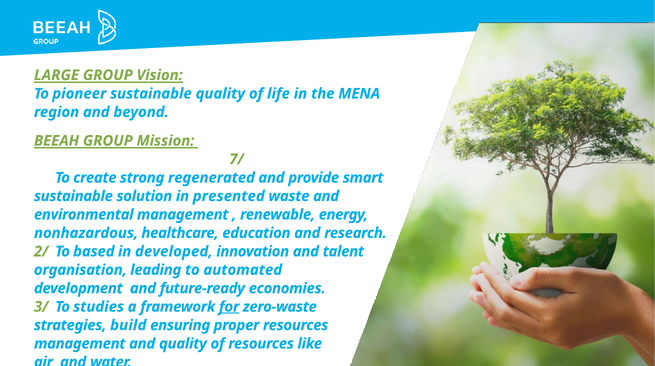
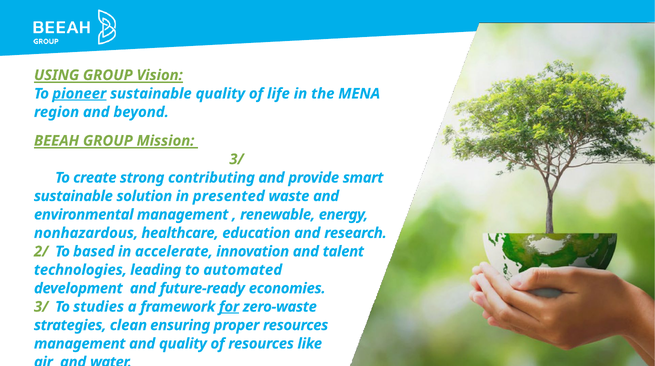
LARGE: LARGE -> USING (57, 75)
pioneer underline: none -> present (79, 94)
7/: 7/ -> 3/ (237, 159)
regenerated: regenerated -> contributing (211, 178)
developed: developed -> accelerate (174, 252)
organisation: organisation -> technologies (80, 270)
build: build -> clean (128, 325)
